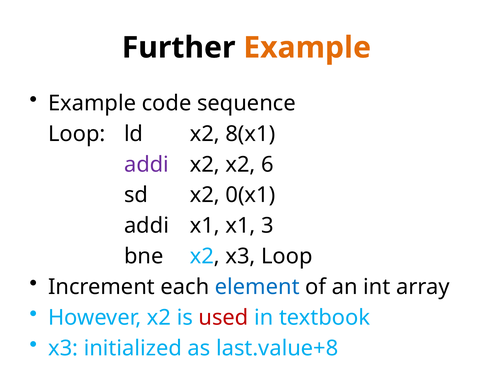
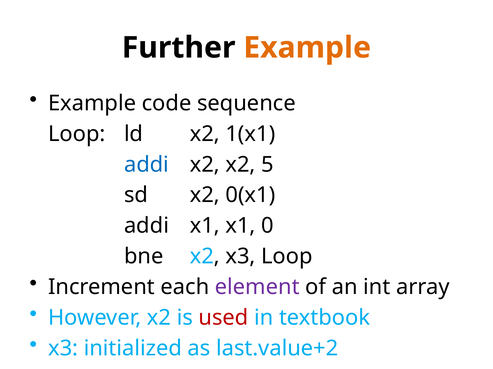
8(x1: 8(x1 -> 1(x1 (250, 134)
addi colour: purple -> blue (147, 165)
6: 6 -> 5 (267, 165)
3: 3 -> 0 (267, 226)
element colour: blue -> purple (257, 288)
last.value+8: last.value+8 -> last.value+2 (277, 349)
